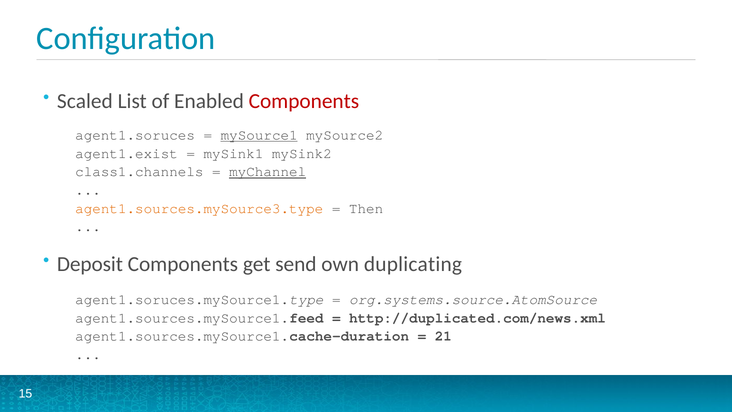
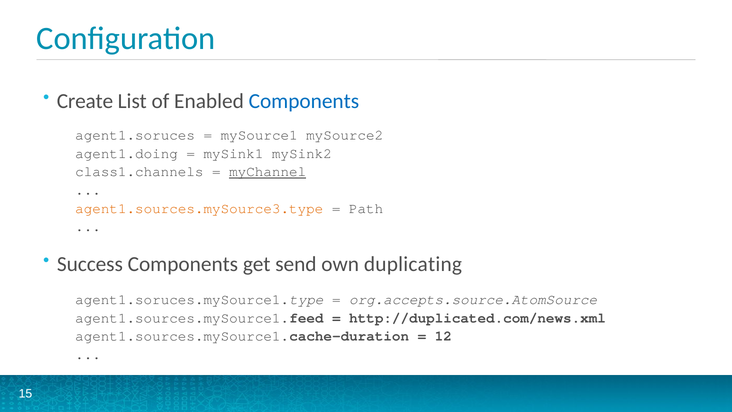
Scaled: Scaled -> Create (85, 101)
Components colour: red -> blue (304, 101)
mySource1 underline: present -> none (259, 135)
agent1.exist: agent1.exist -> agent1.doing (127, 153)
Then: Then -> Path (366, 208)
Deposit: Deposit -> Success (90, 264)
org.systems.source.AtomSource: org.systems.source.AtomSource -> org.accepts.source.AtomSource (473, 299)
21: 21 -> 12 (443, 336)
